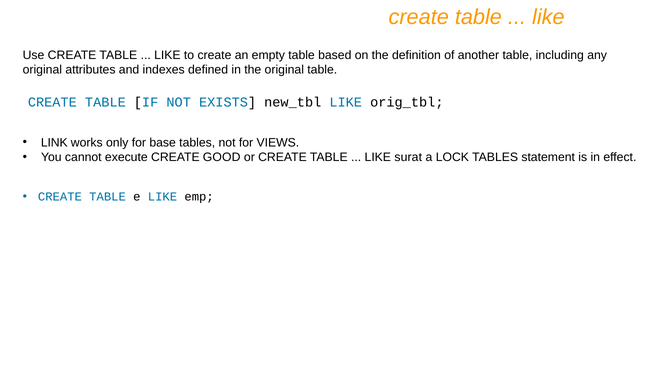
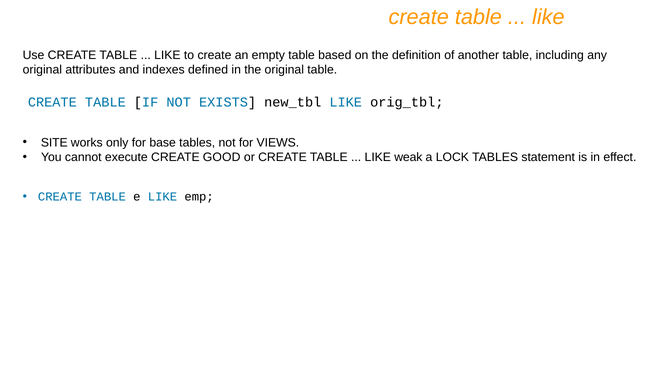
LINK: LINK -> SITE (54, 143)
surat: surat -> weak (408, 157)
